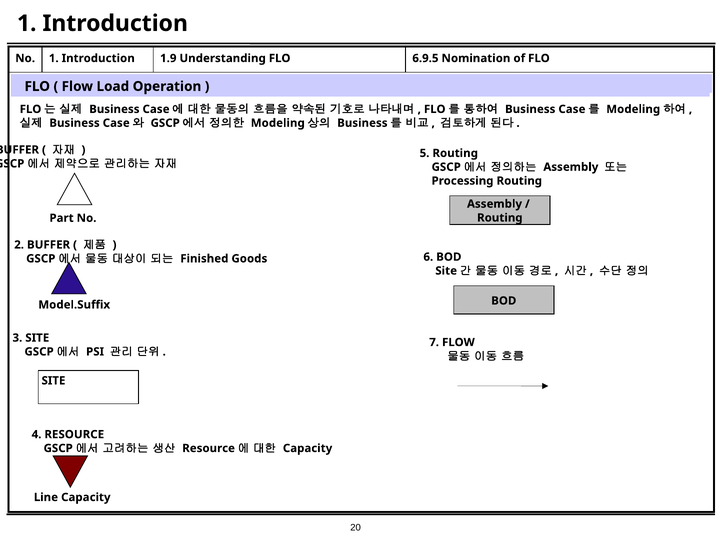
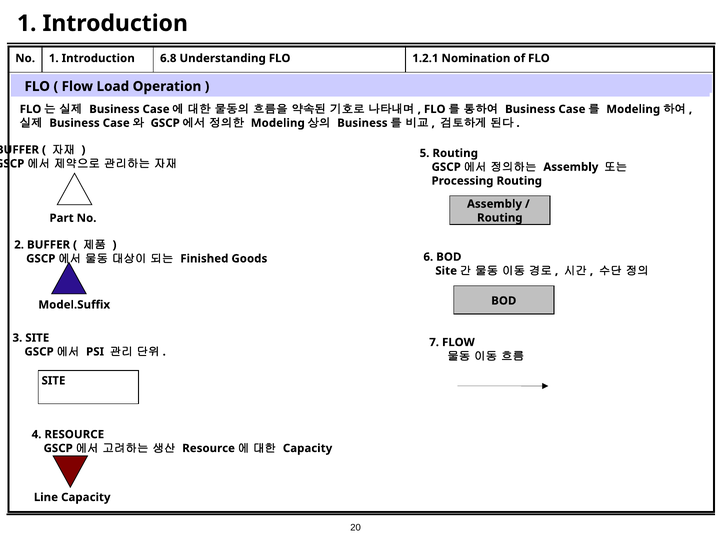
1.9: 1.9 -> 6.8 (168, 58)
6.9.5: 6.9.5 -> 1.2.1 (425, 58)
